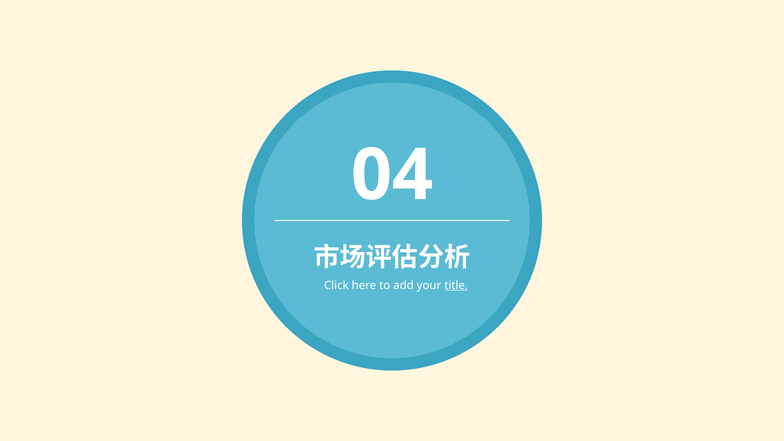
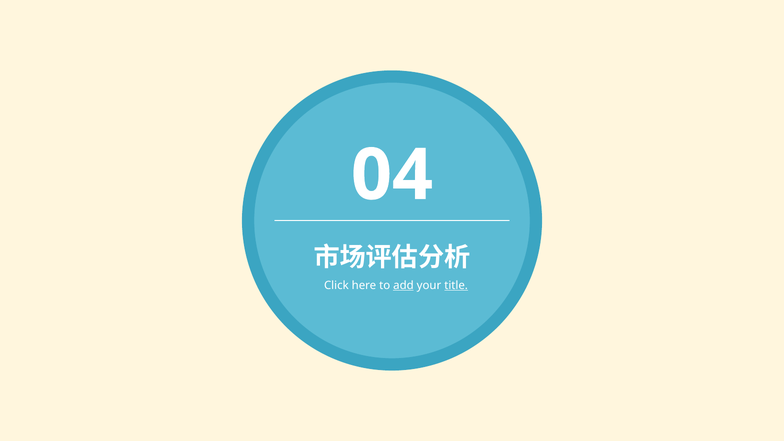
add underline: none -> present (403, 285)
